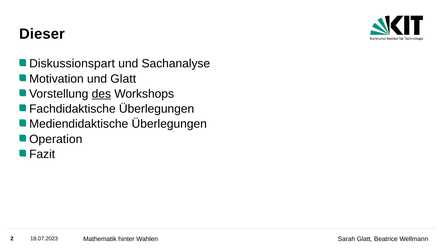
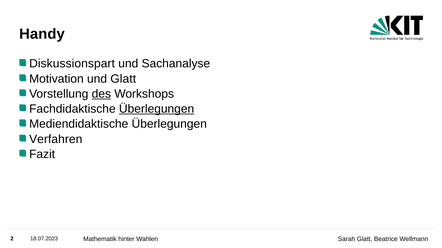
Dieser: Dieser -> Handy (42, 34)
Überlegungen underline: none -> present (157, 109)
Operation: Operation -> Verfahren (56, 139)
